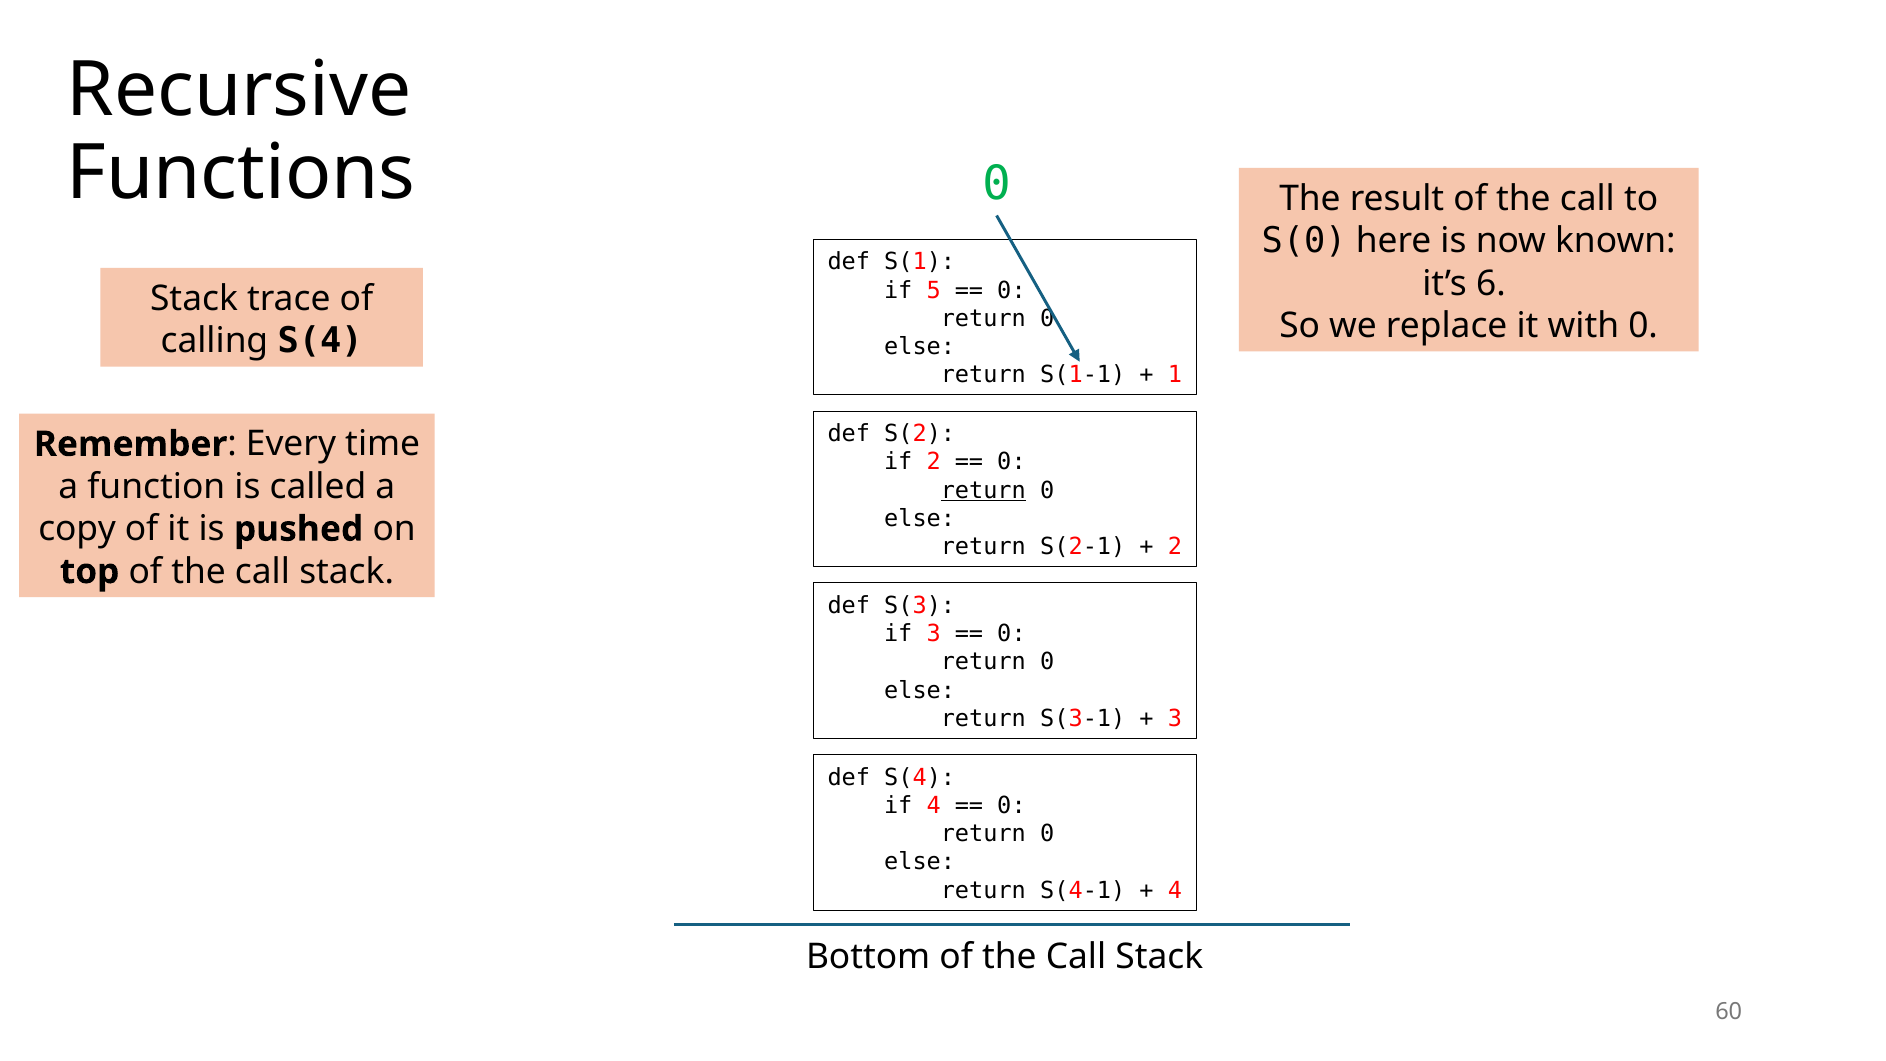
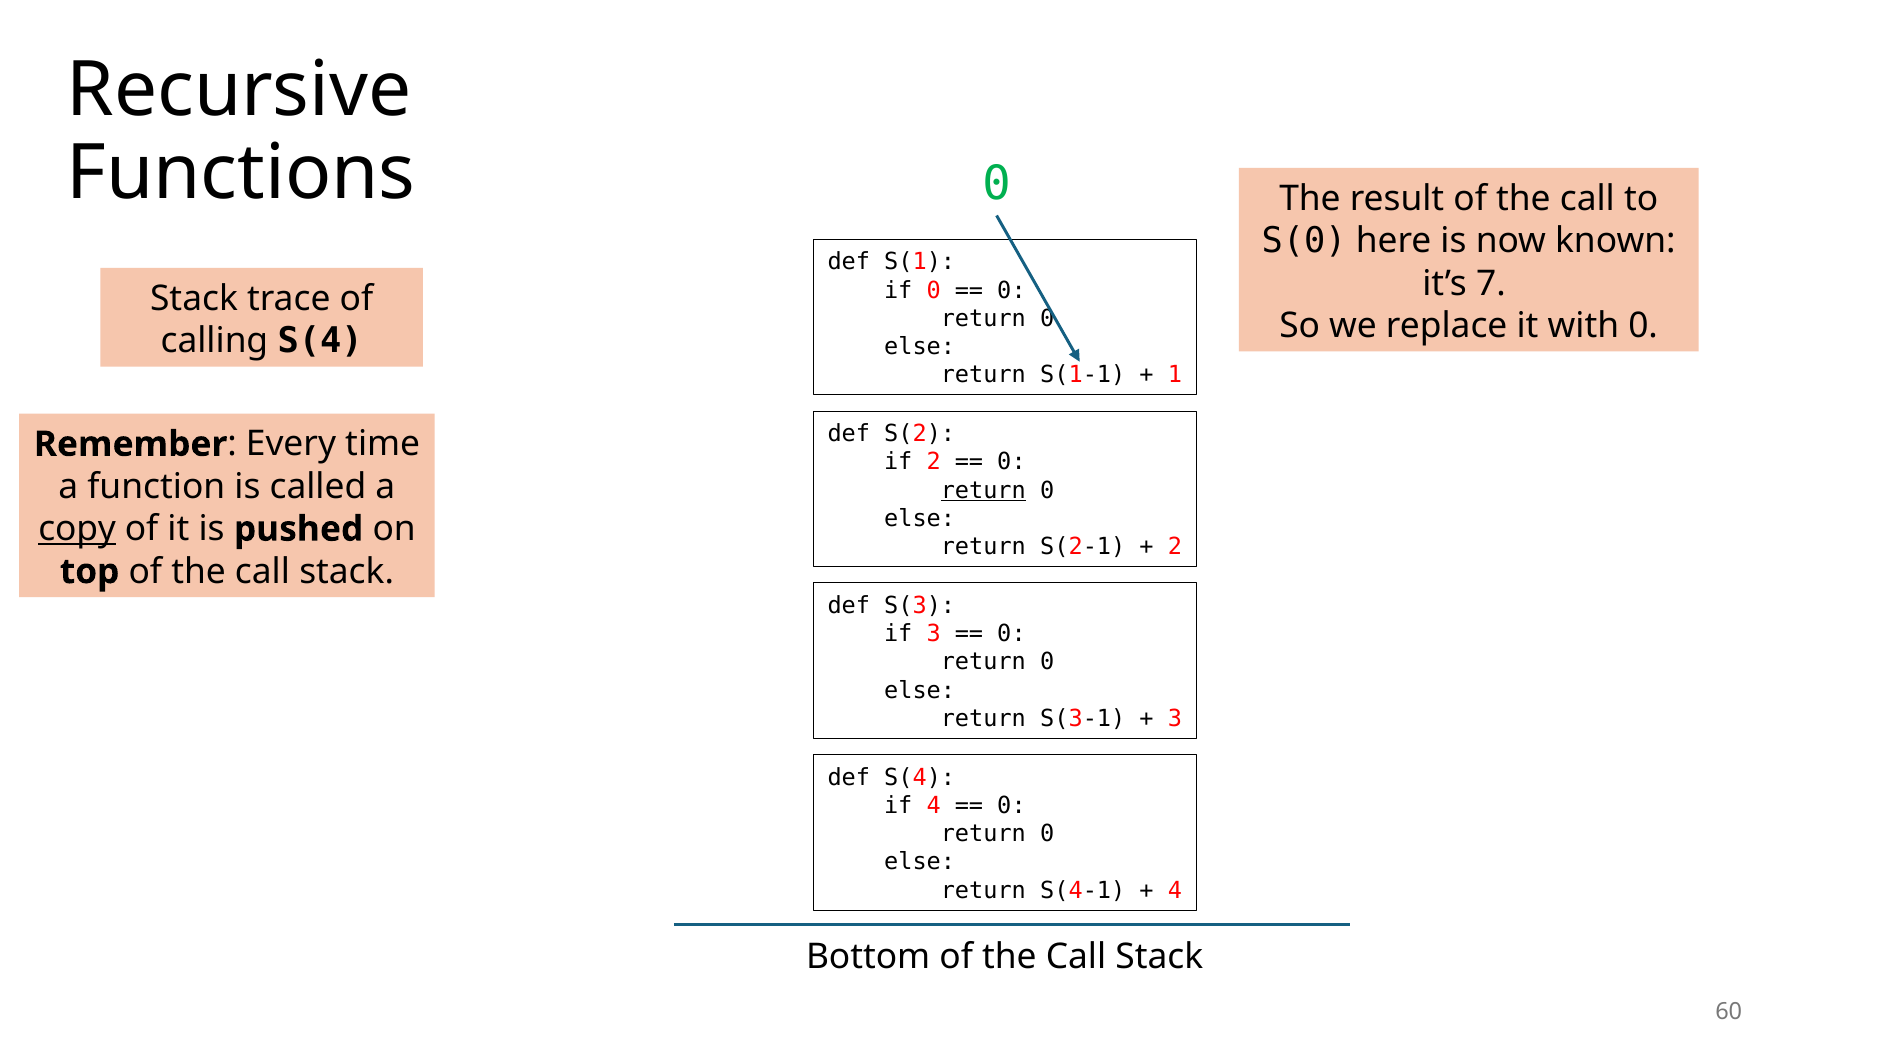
6: 6 -> 7 (1491, 283)
if 5: 5 -> 0 (934, 290)
copy underline: none -> present (77, 529)
